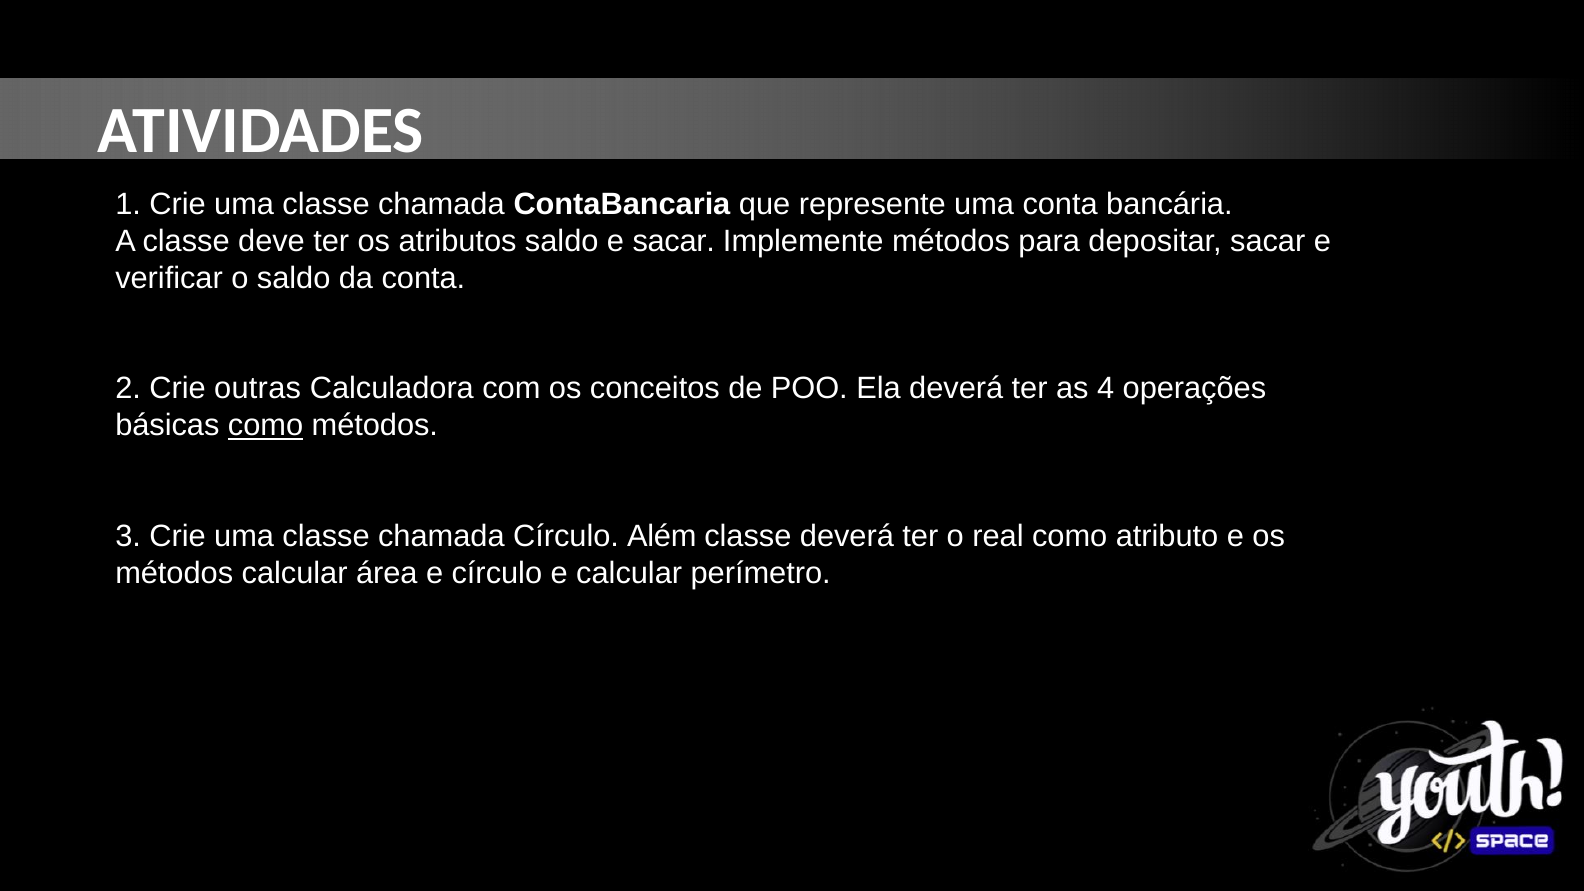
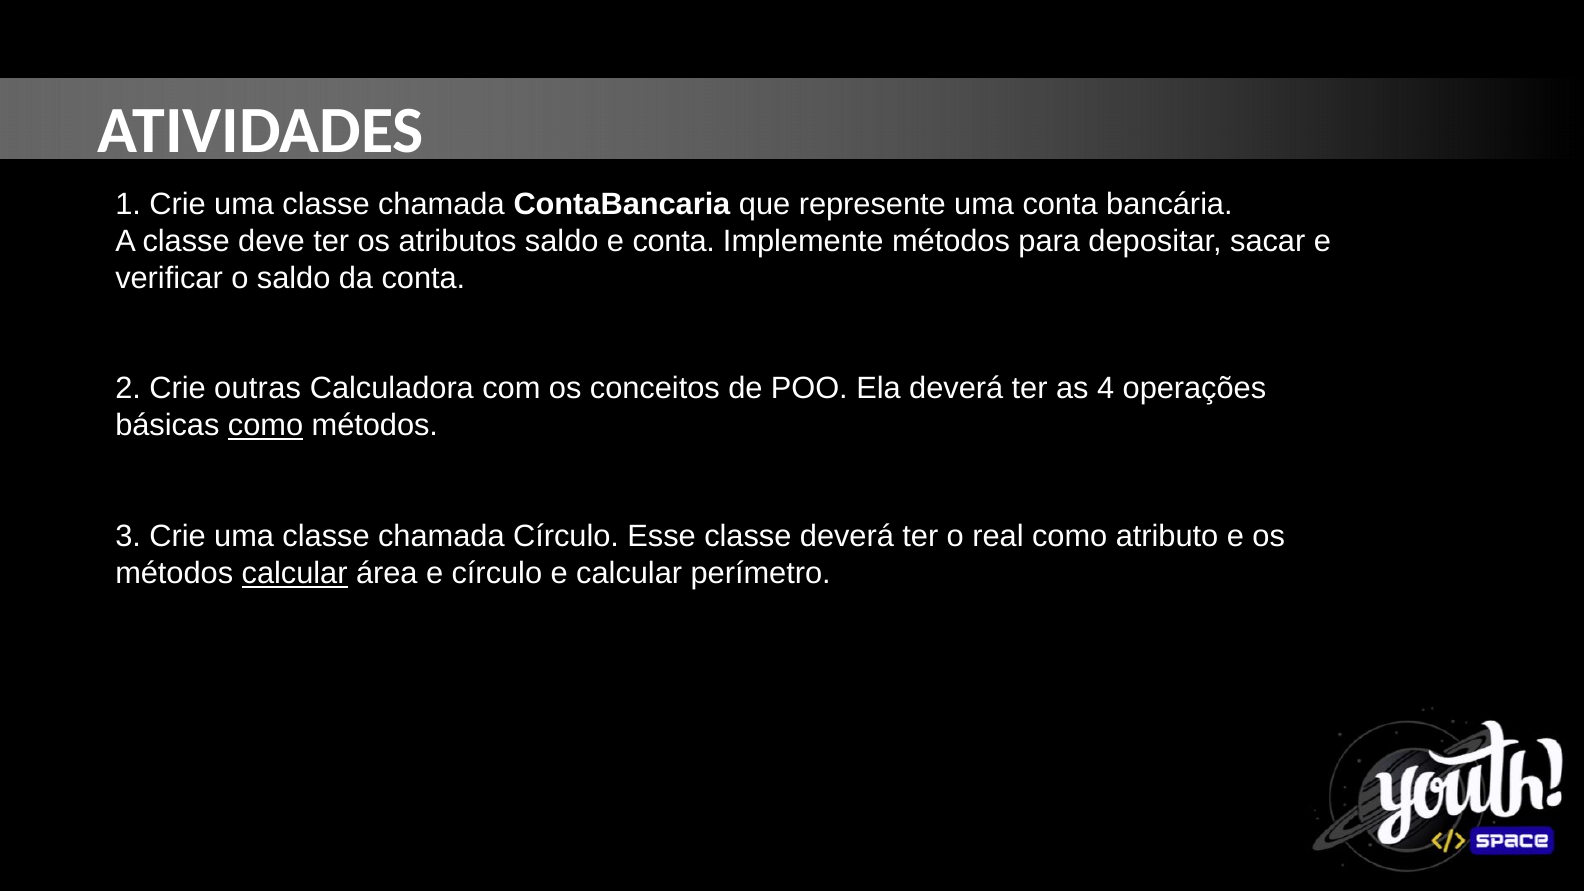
e sacar: sacar -> conta (674, 241)
Além: Além -> Esse (662, 537)
calcular underline: none -> present (295, 574)
